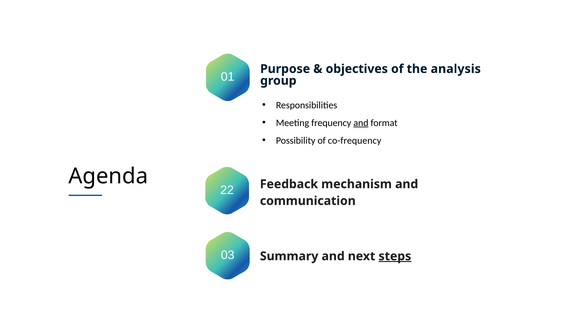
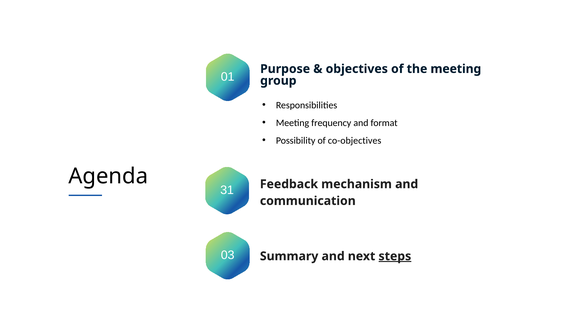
the analysis: analysis -> meeting (456, 69)
and underline: present -> none (361, 123)
co-frequency: co-frequency -> co-objectives (355, 140)
22: 22 -> 31 (227, 190)
